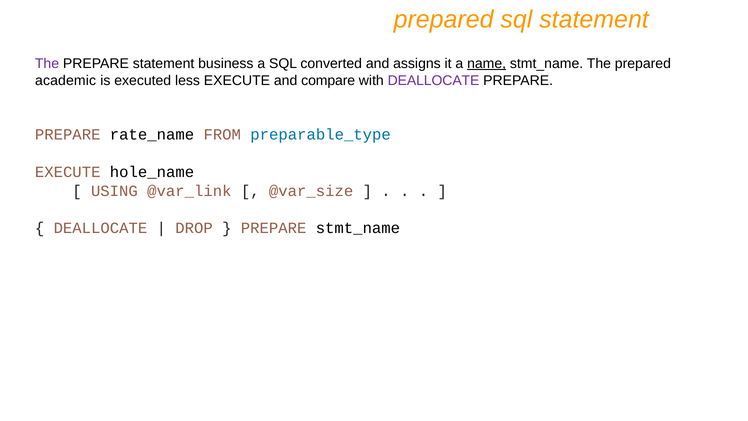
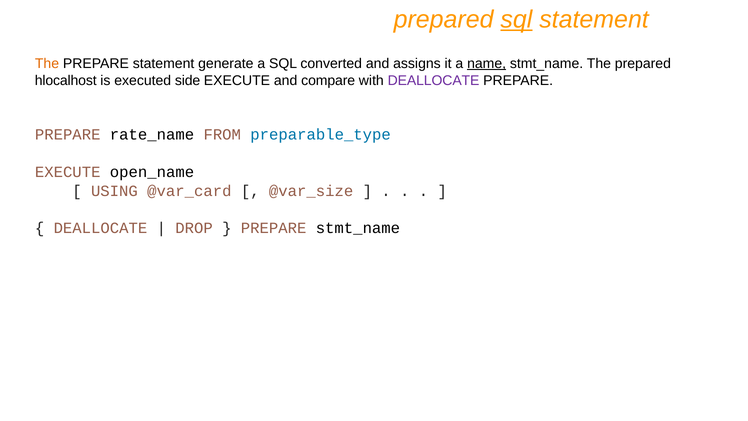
sql underline: none -> present (516, 19)
The colour: purple -> orange (47, 64)
business: business -> generate (226, 64)
academic: academic -> hlocalhost (66, 80)
less: less -> side (188, 80)
hole_name: hole_name -> open_name (152, 172)
@var_link: @var_link -> @var_card (189, 191)
